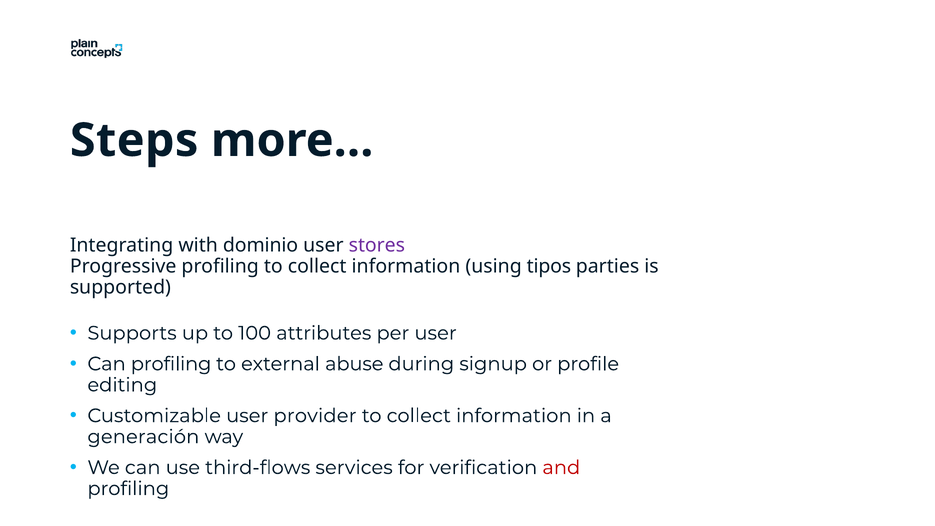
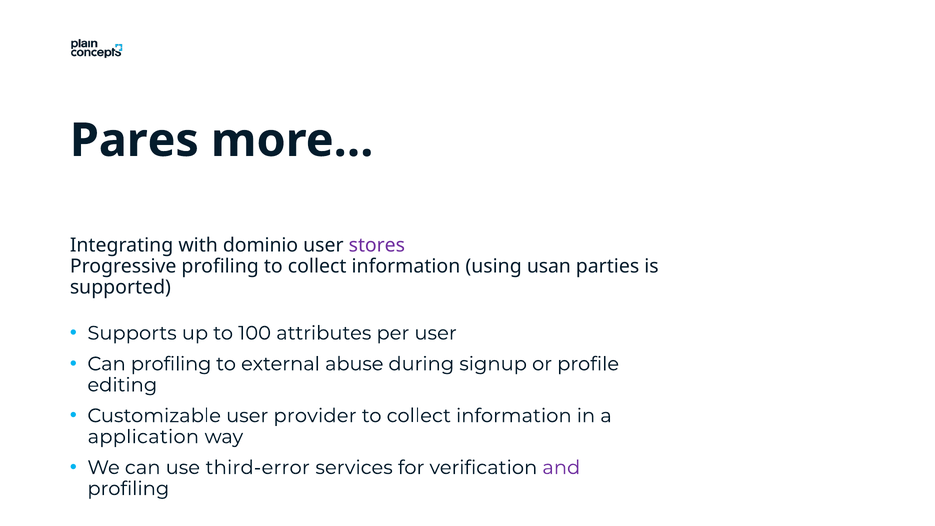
Steps: Steps -> Pares (134, 140)
tipos: tipos -> usan (549, 266)
generación: generación -> application (143, 437)
third-flows: third-flows -> third-error (258, 468)
and colour: red -> purple (561, 468)
